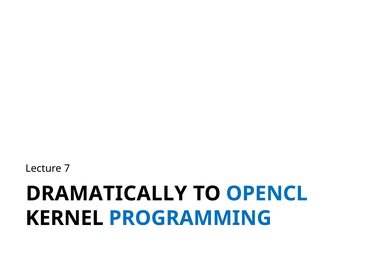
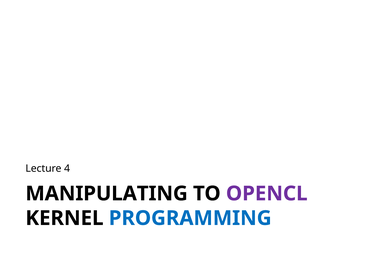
7: 7 -> 4 (67, 168)
DRAMATICALLY: DRAMATICALLY -> MANIPULATING (107, 193)
OPENCL colour: blue -> purple (267, 193)
